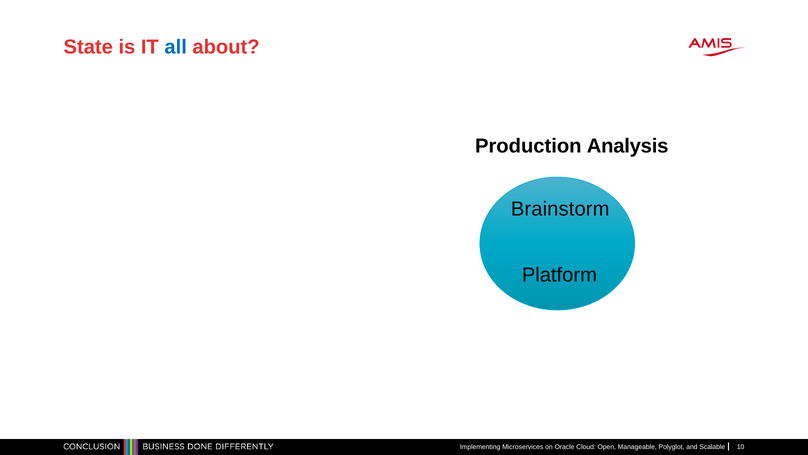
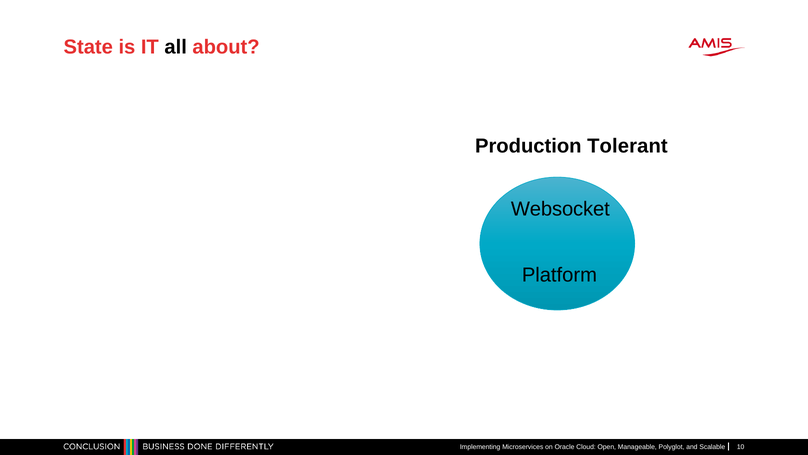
all colour: blue -> black (176, 47)
Analysis: Analysis -> Tolerant (627, 146)
Brainstorm: Brainstorm -> Websocket (560, 209)
